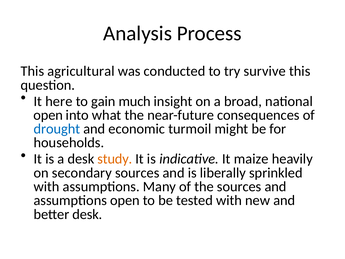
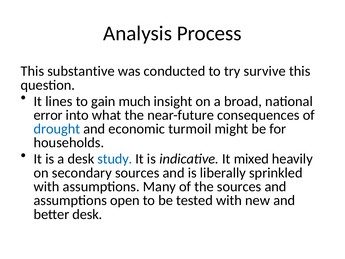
agricultural: agricultural -> substantive (81, 71)
here: here -> lines (59, 101)
open: open -> error (48, 115)
study colour: orange -> blue (115, 159)
maize: maize -> mixed (251, 159)
